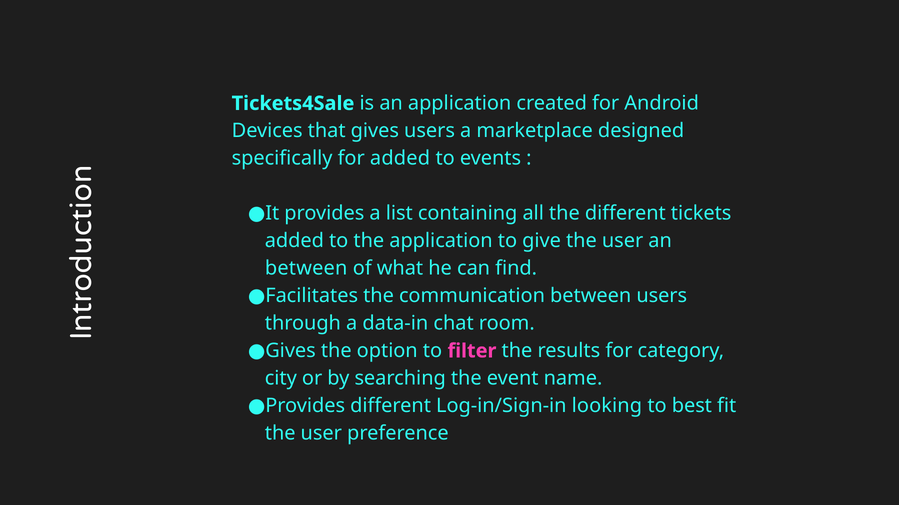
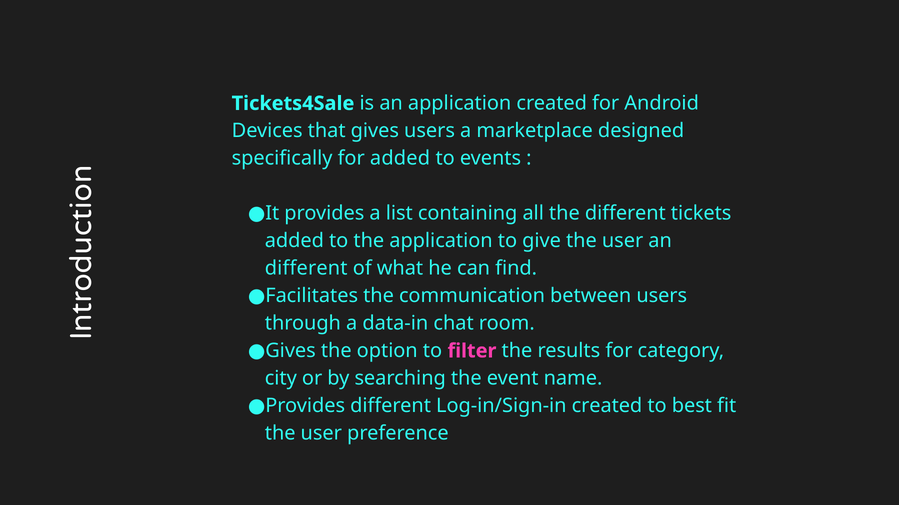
between: between -> different (306, 269)
Log-in/Sign-in looking: looking -> created (607, 406)
